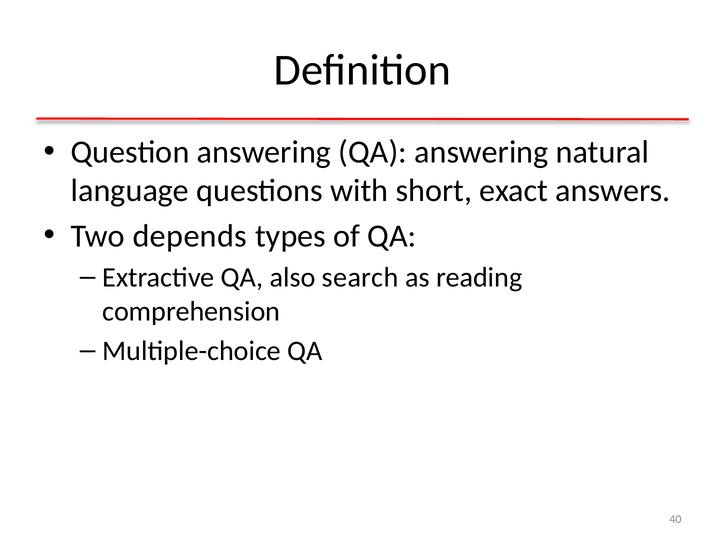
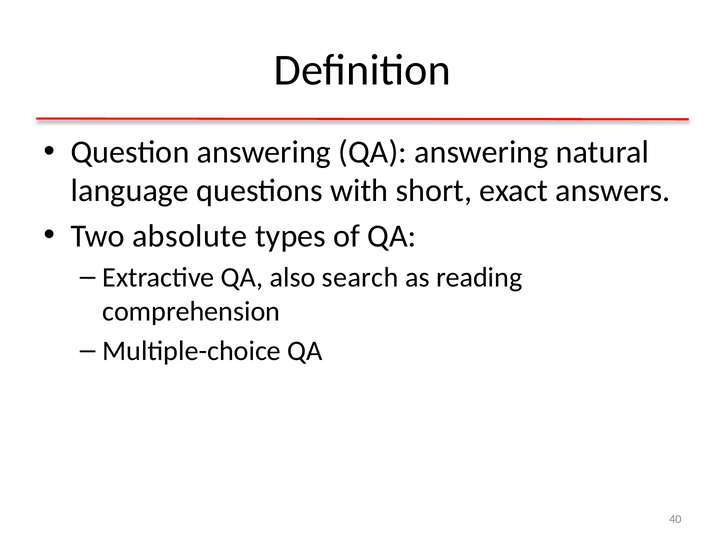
depends: depends -> absolute (190, 236)
